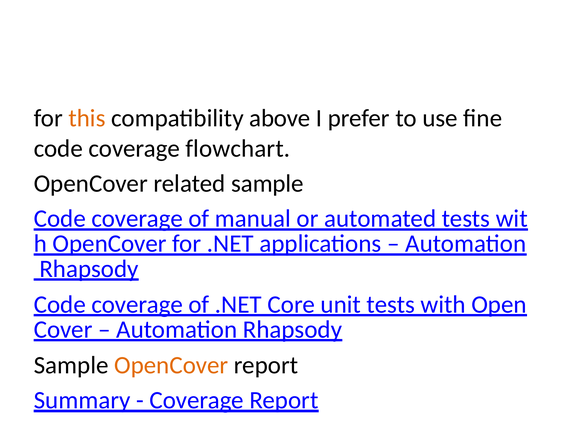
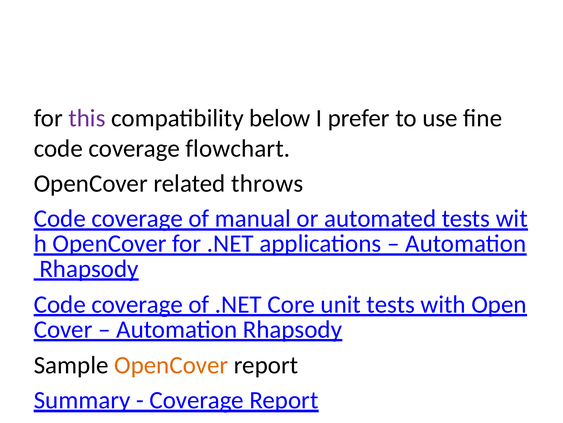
this colour: orange -> purple (87, 118)
above: above -> below (280, 118)
related sample: sample -> throws (267, 183)
